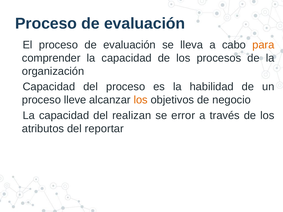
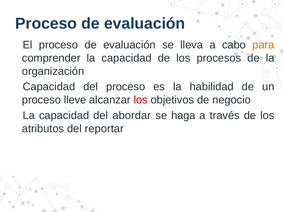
los colour: orange -> red (141, 100)
realizan: realizan -> abordar (132, 116)
error: error -> haga (183, 116)
